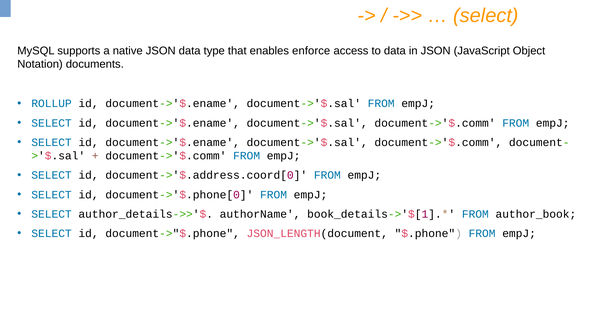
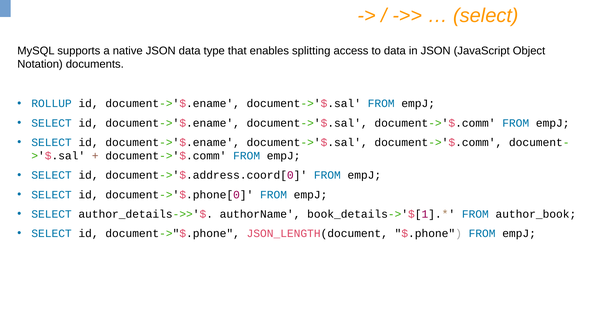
enforce: enforce -> splitting (311, 51)
